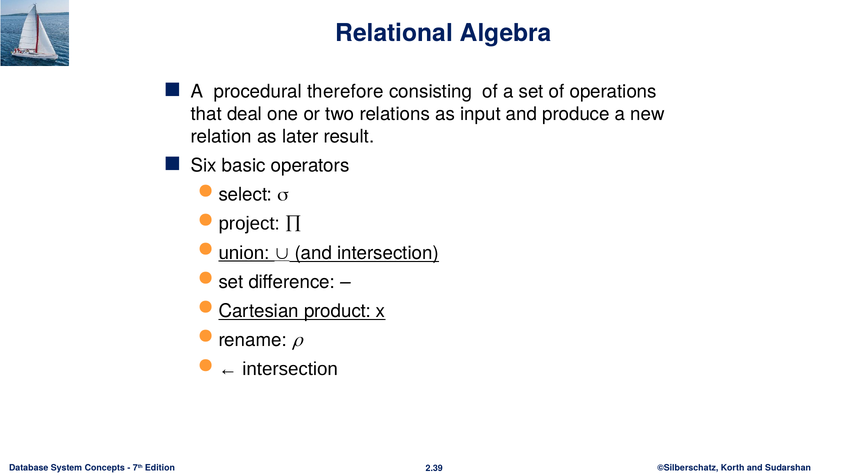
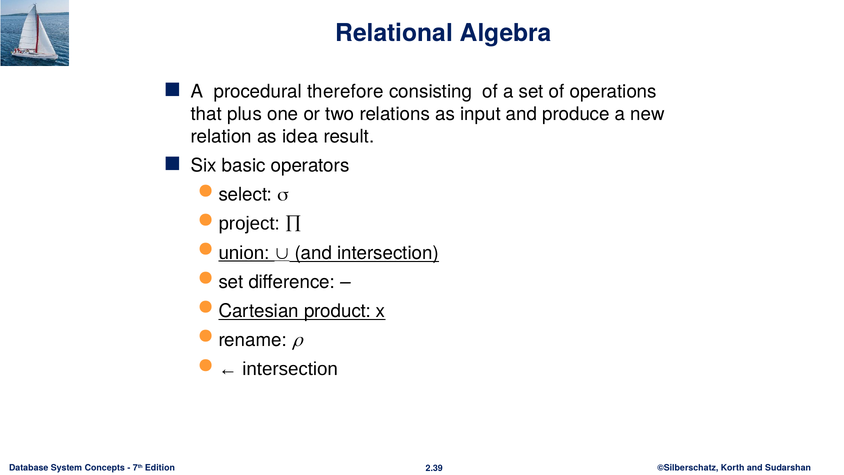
deal: deal -> plus (244, 114)
later: later -> idea (300, 136)
